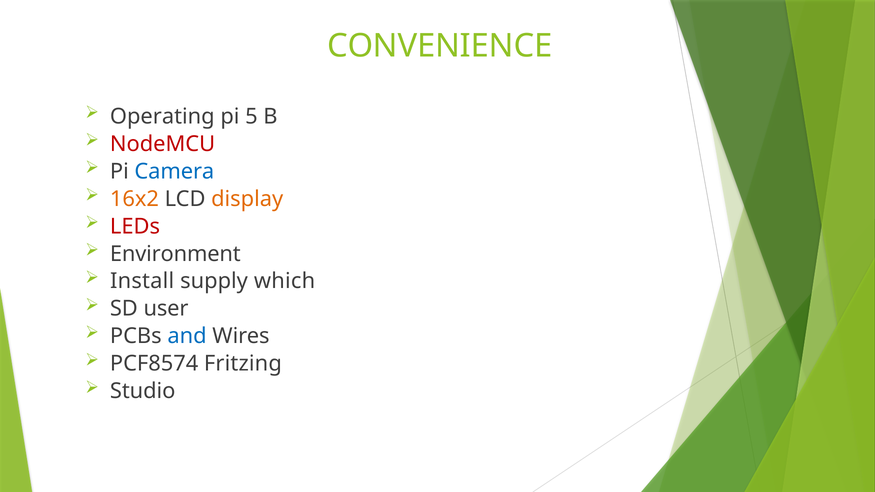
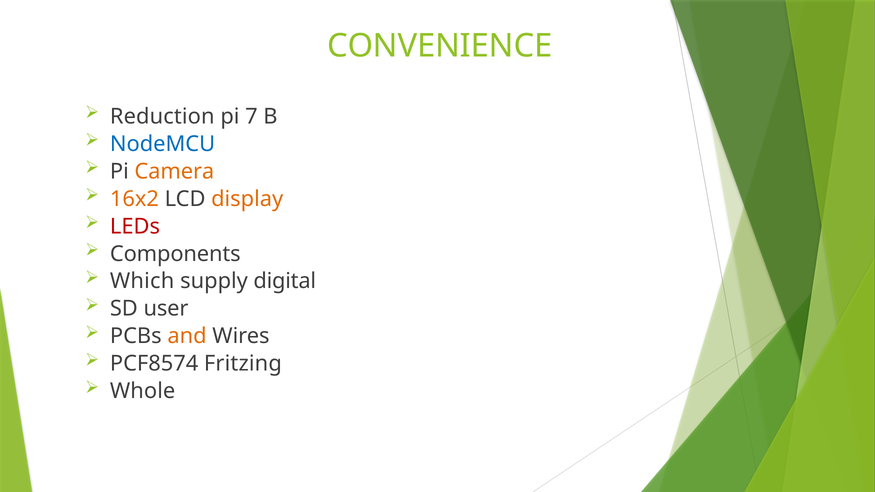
Operating: Operating -> Reduction (162, 116)
5: 5 -> 7 (251, 116)
NodeMCU colour: red -> blue (163, 144)
Camera colour: blue -> orange (174, 171)
Environment: Environment -> Components (175, 254)
Install: Install -> Which (142, 281)
which: which -> digital (285, 281)
and colour: blue -> orange (187, 336)
Studio: Studio -> Whole (143, 391)
